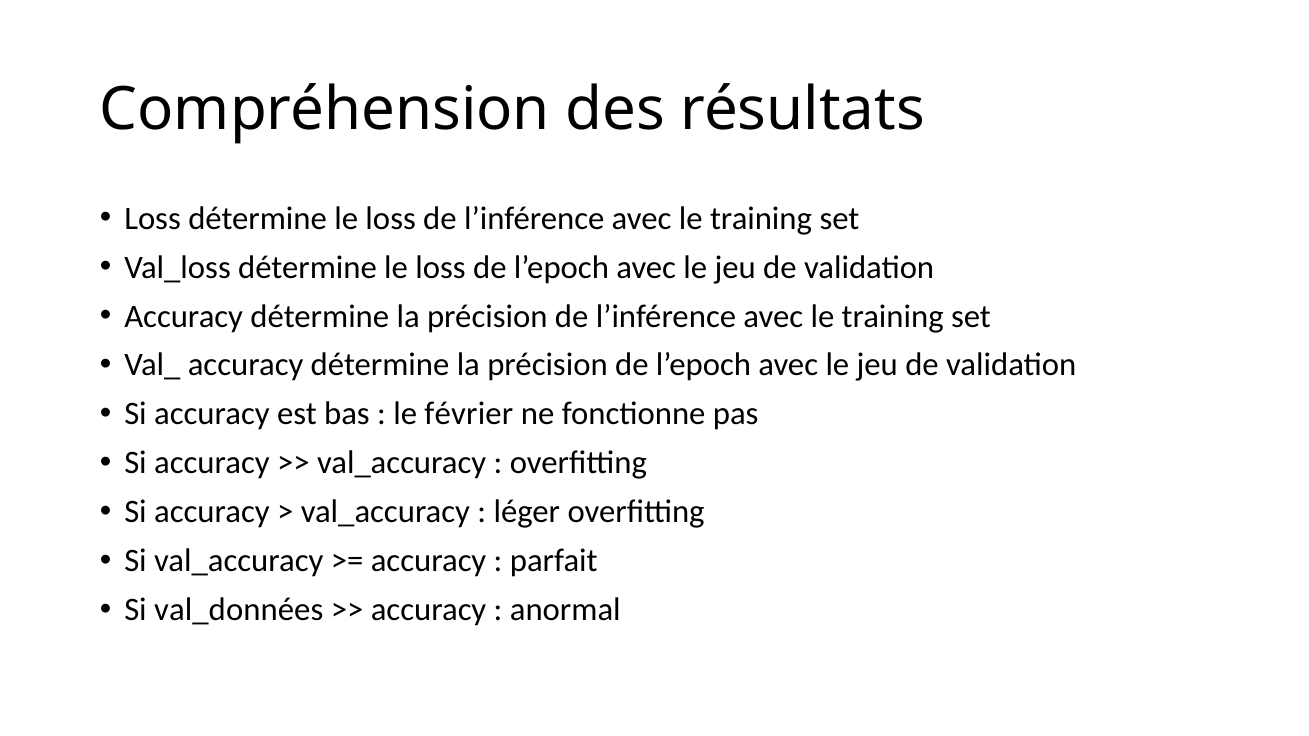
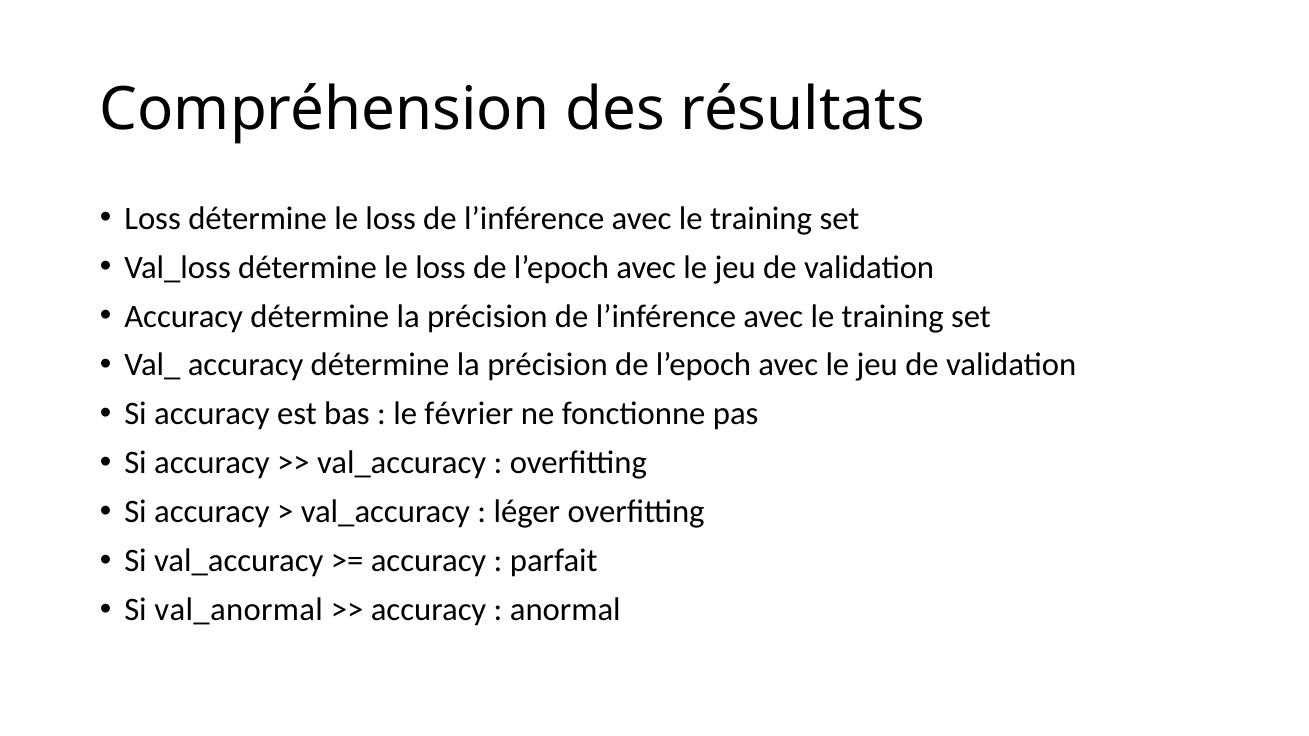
val_données: val_données -> val_anormal (239, 610)
